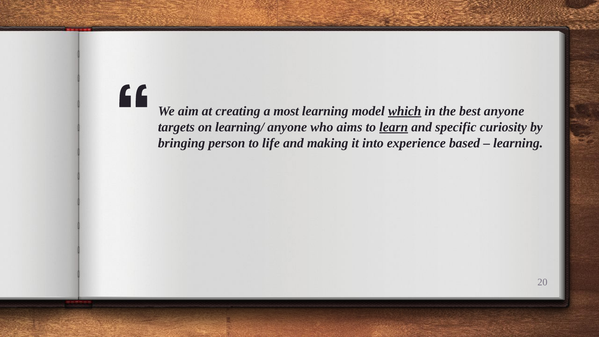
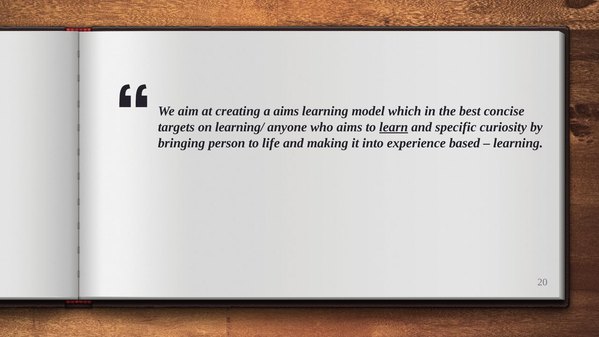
a most: most -> aims (286, 111)
which underline: present -> none (405, 111)
best anyone: anyone -> concise (504, 111)
